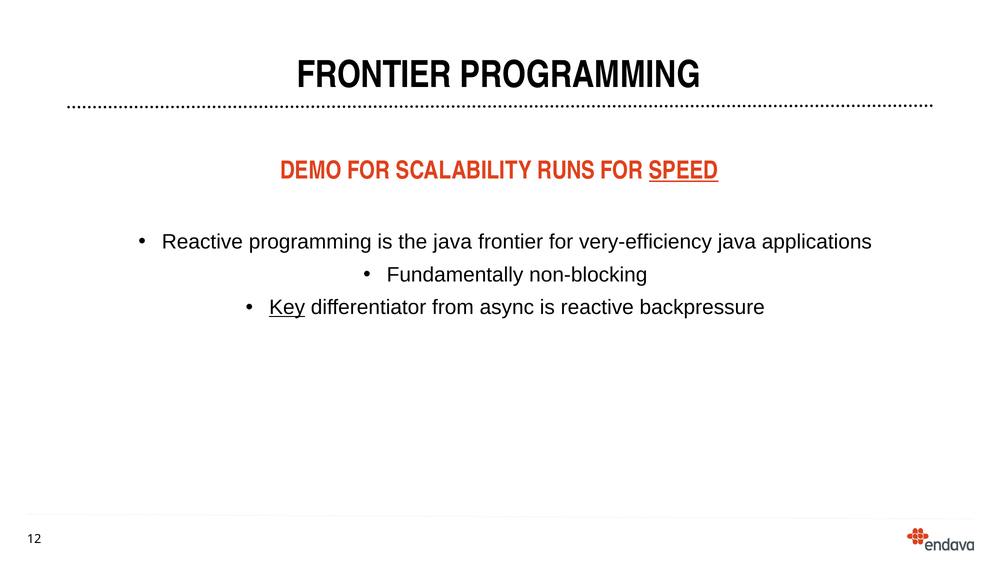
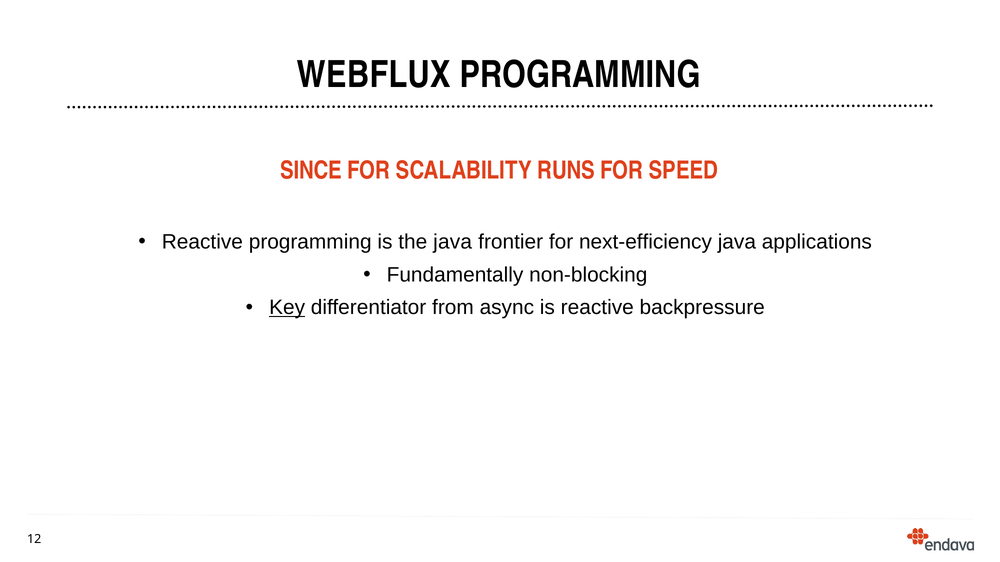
FRONTIER: FRONTIER -> WEBFLUX (374, 75)
DEMO: DEMO -> SINCE (311, 171)
SPEED underline: present -> none (684, 171)
very-efficiency: very-efficiency -> next-efficiency (645, 242)
